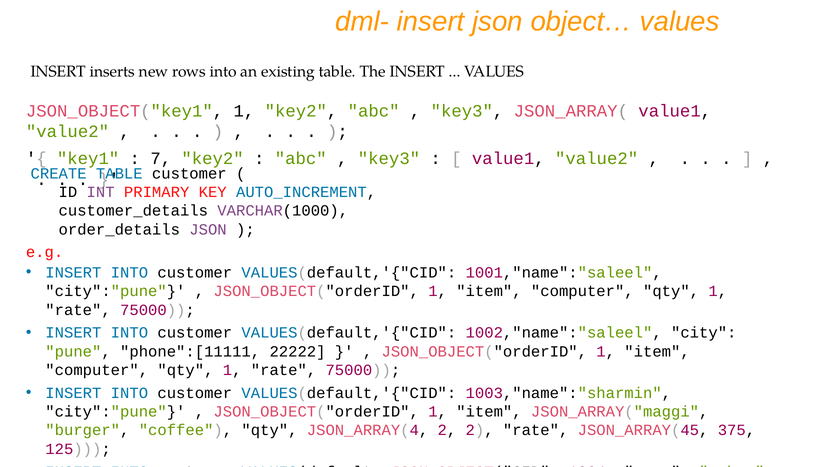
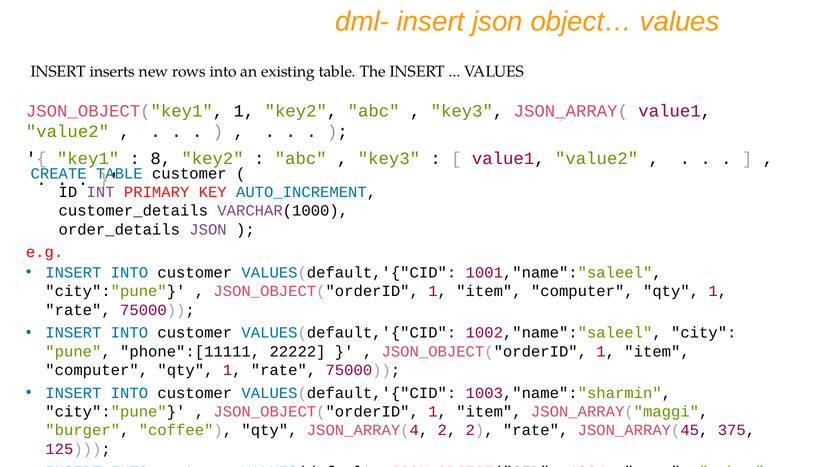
7: 7 -> 8 (161, 159)
